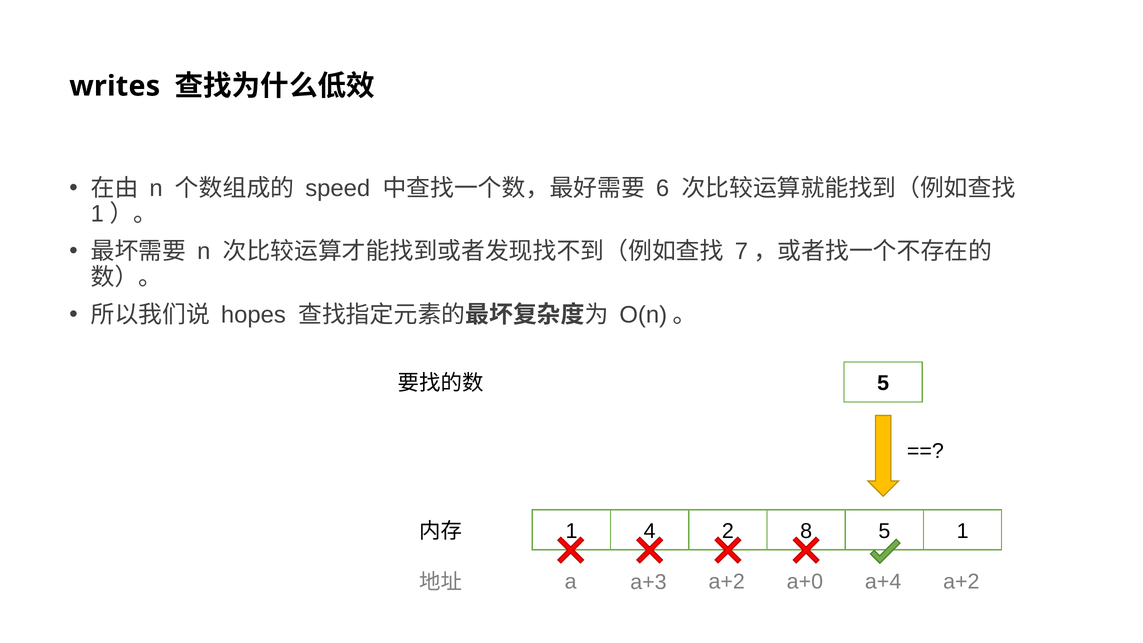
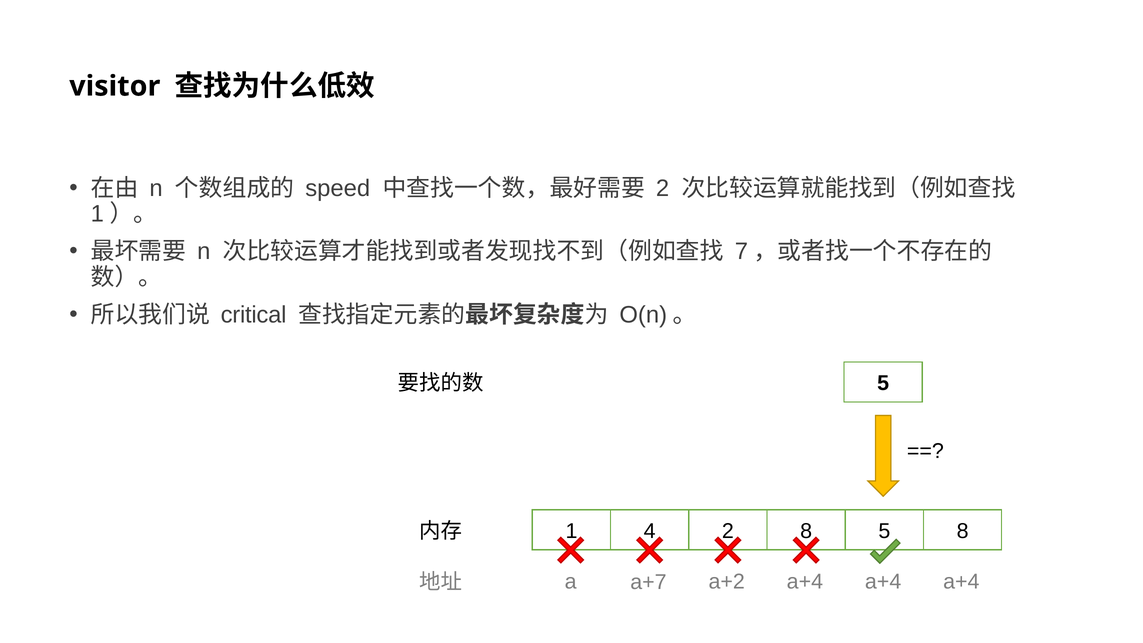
writes: writes -> visitor (115, 86)
6: 6 -> 2 (663, 188)
hopes: hopes -> critical (254, 315)
1: 1 -> 8 (963, 531)
a+3: a+3 -> a+7 (648, 582)
a+2 a+0: a+0 -> a+4 (805, 582)
a+2: a+2 -> a+4 (961, 582)
